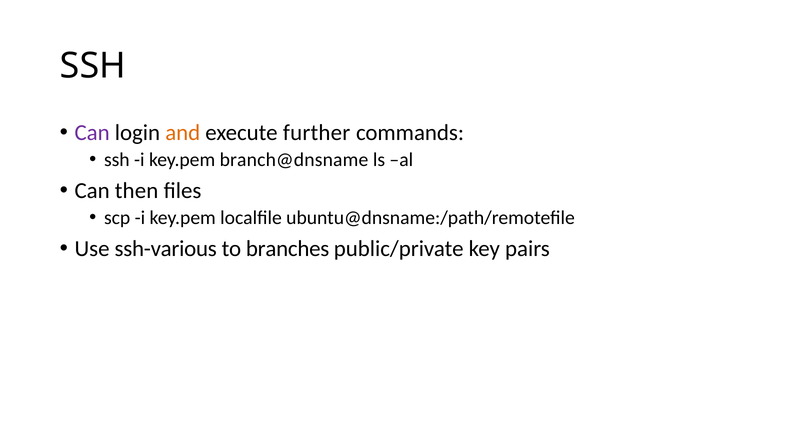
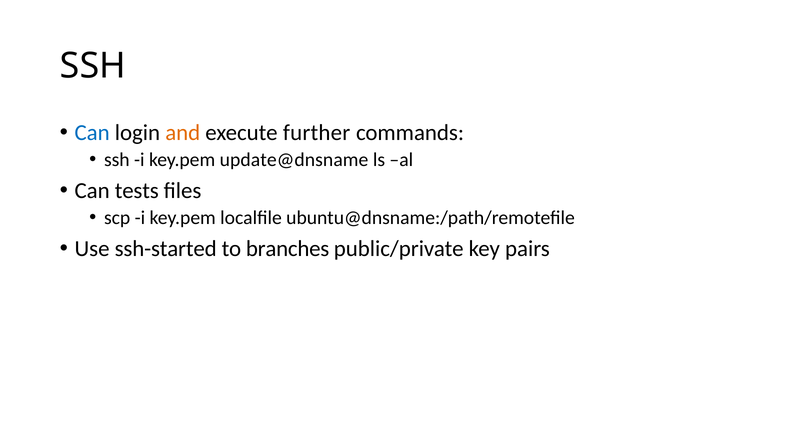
Can colour: purple -> blue (92, 133)
branch@dnsname: branch@dnsname -> update@dnsname (294, 160)
then: then -> tests (137, 191)
ssh-various: ssh-various -> ssh-started (166, 249)
